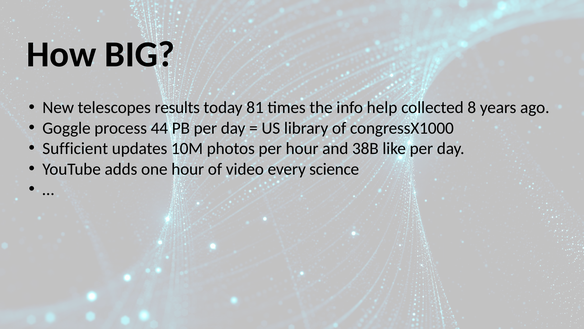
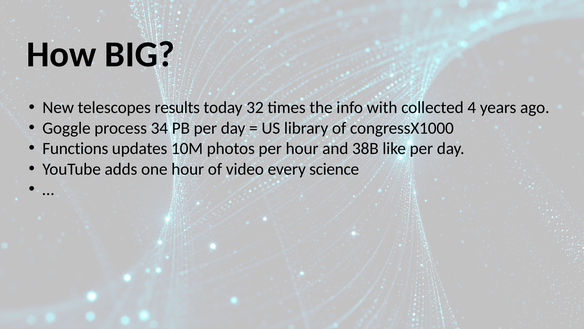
81: 81 -> 32 (255, 107)
help: help -> with (382, 107)
8: 8 -> 4 (472, 107)
44: 44 -> 34 (159, 128)
Sufficient: Sufficient -> Functions (75, 148)
